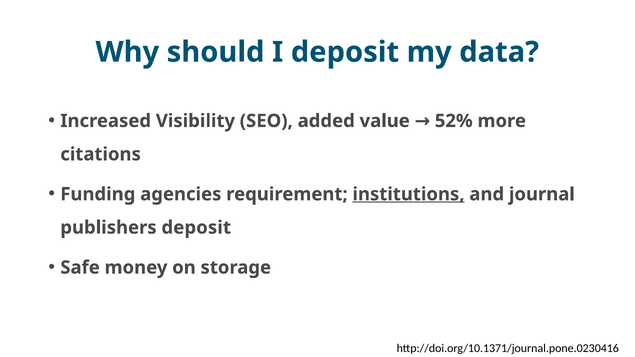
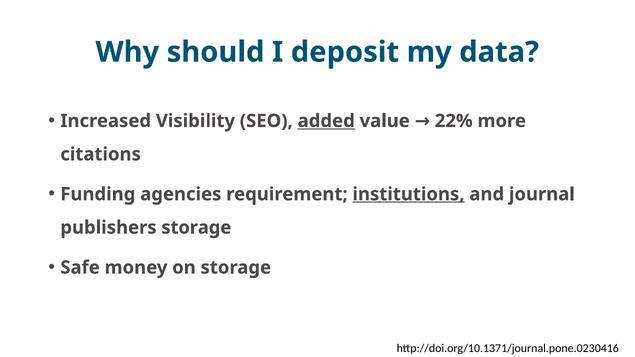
added underline: none -> present (326, 121)
52%: 52% -> 22% (454, 121)
publishers deposit: deposit -> storage (196, 228)
